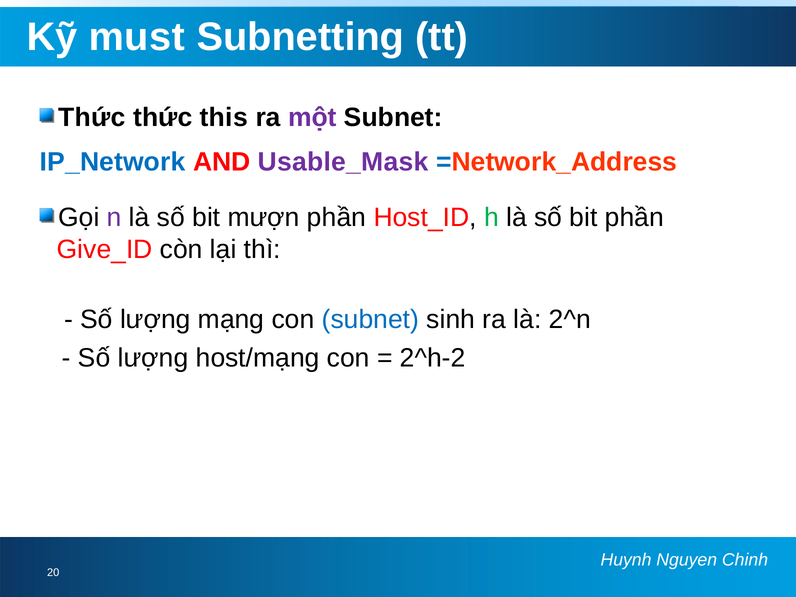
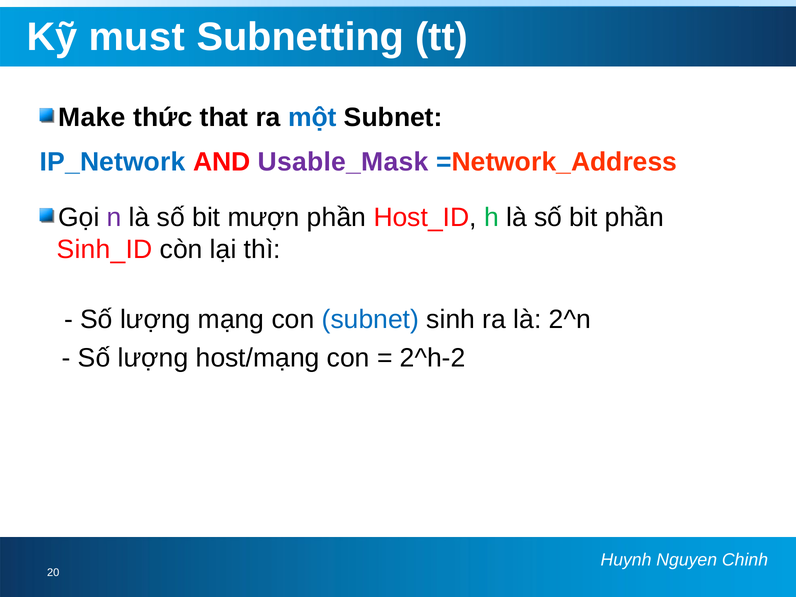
Thức: Thức -> Make (92, 117)
this: this -> that (224, 117)
một colour: purple -> blue (312, 117)
Give_ID: Give_ID -> Sinh_ID (105, 249)
